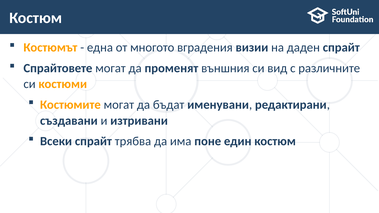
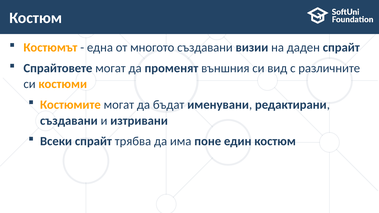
многото вградения: вградения -> създавани (205, 48)
